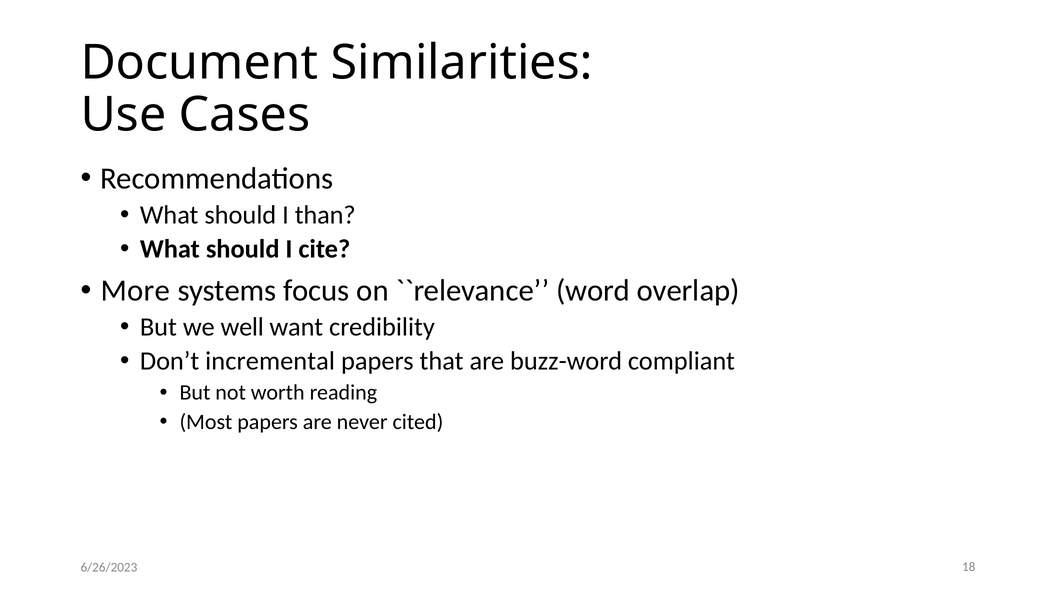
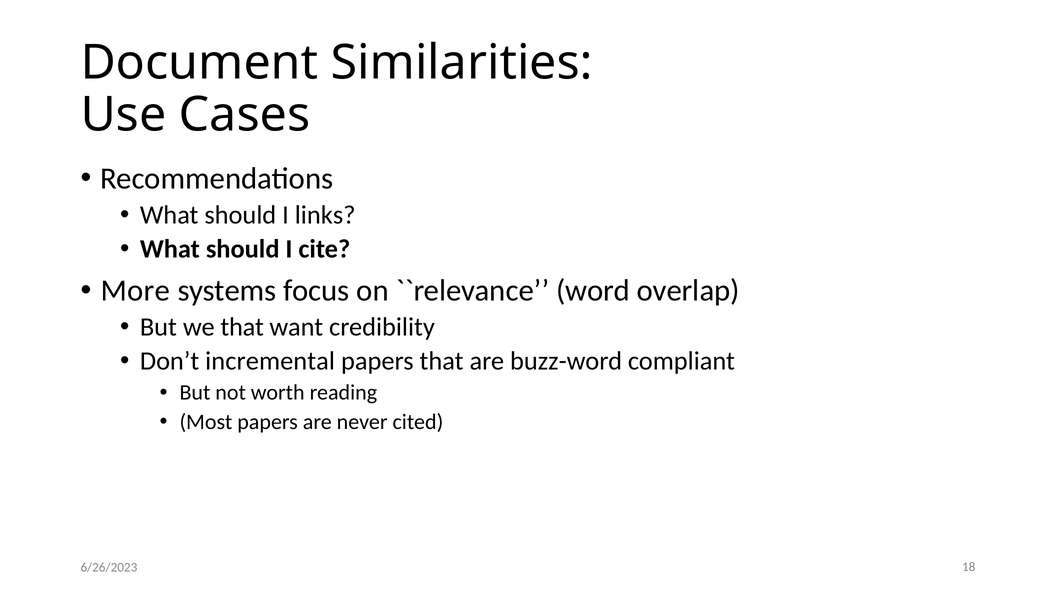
than: than -> links (325, 215)
we well: well -> that (242, 327)
